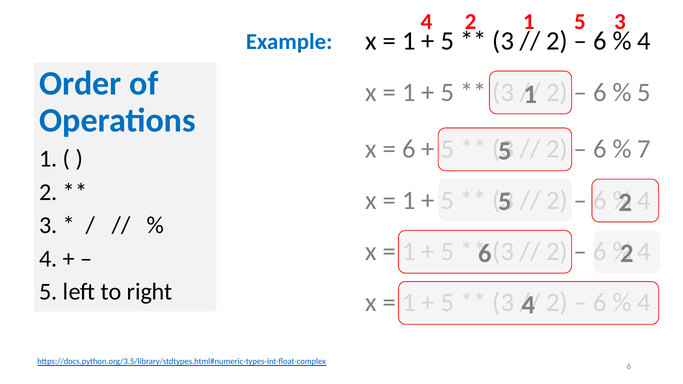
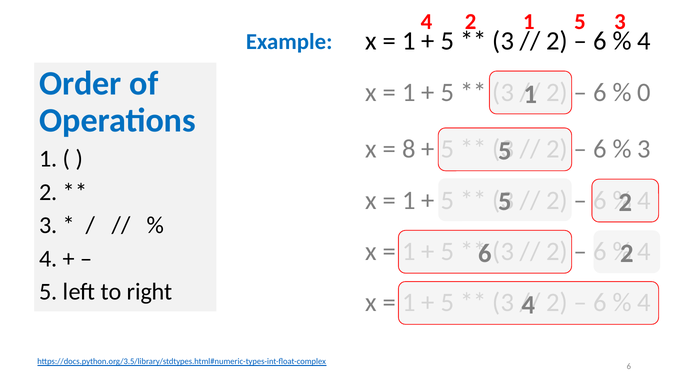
5: 5 -> 0 (644, 92)
6: 6 -> 8 (409, 149)
7: 7 -> 3 (644, 149)
